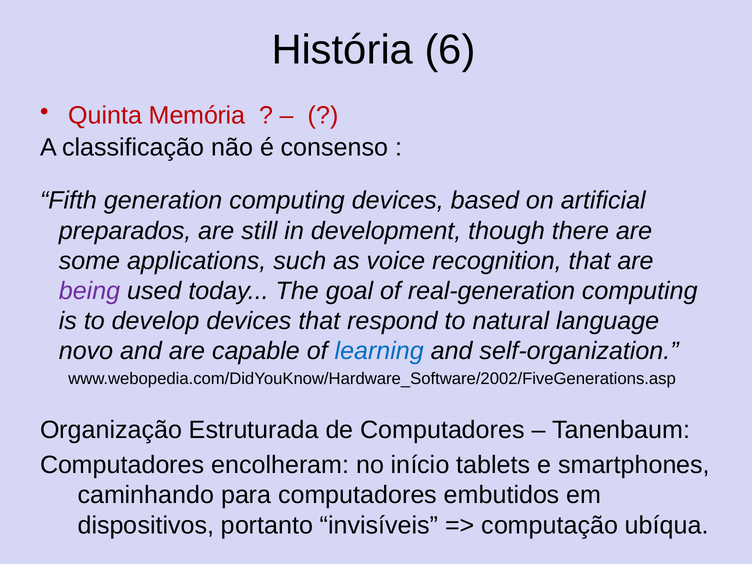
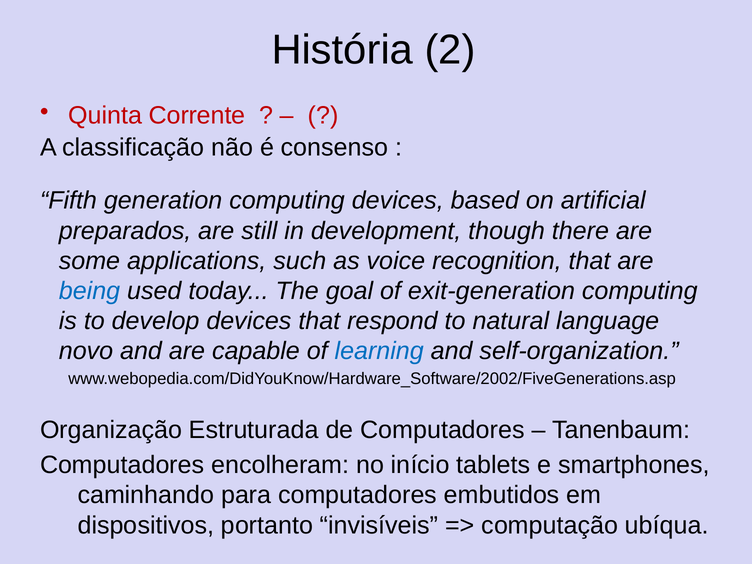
6: 6 -> 2 (450, 50)
Memória: Memória -> Corrente (197, 116)
being colour: purple -> blue (89, 291)
real-generation: real-generation -> exit-generation (491, 291)
